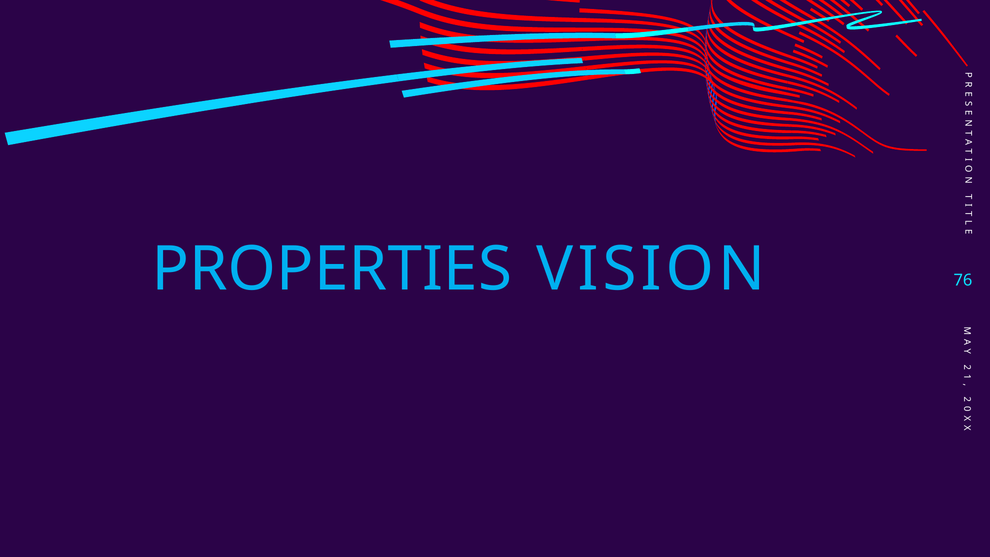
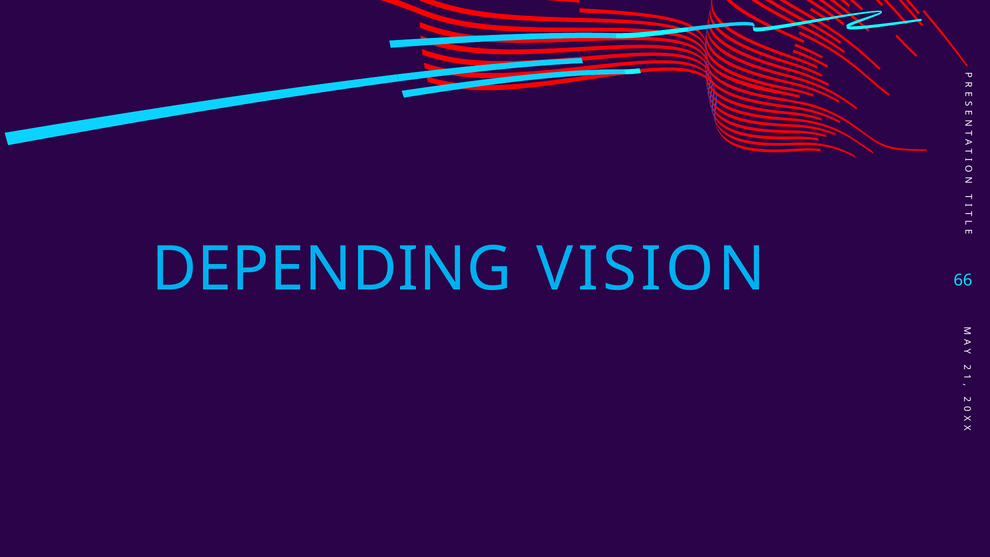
PROPERTIES: PROPERTIES -> DEPENDING (332, 269)
76: 76 -> 66 (963, 280)
